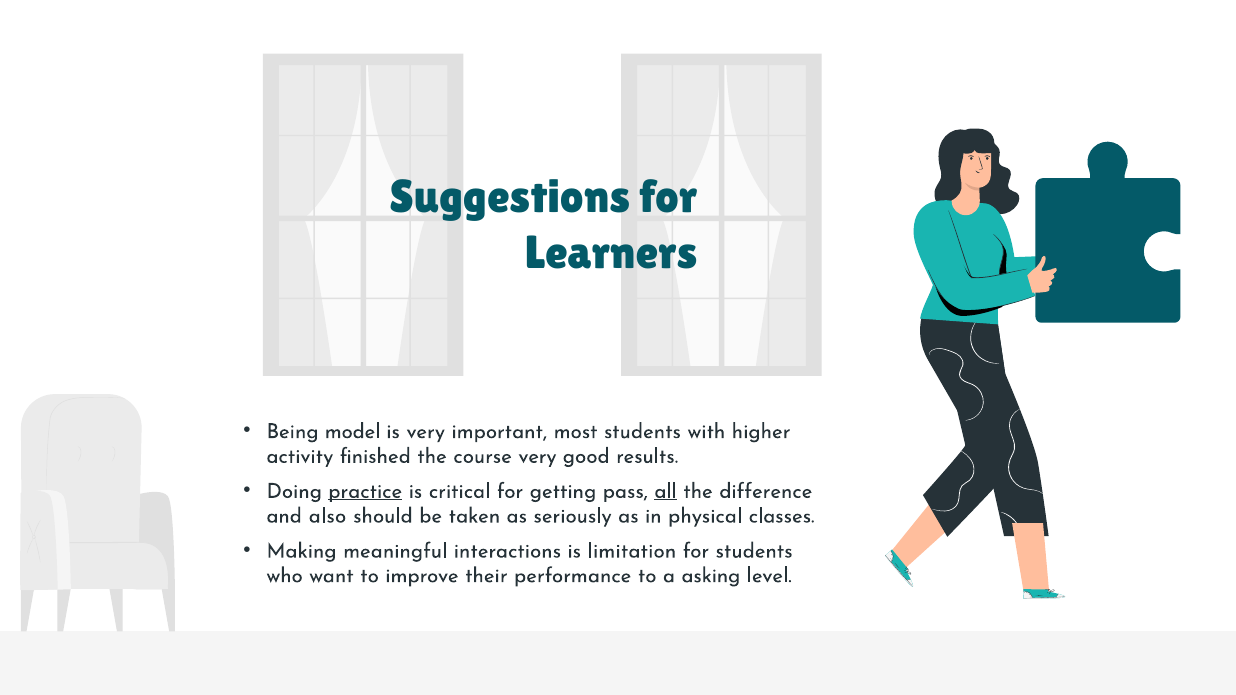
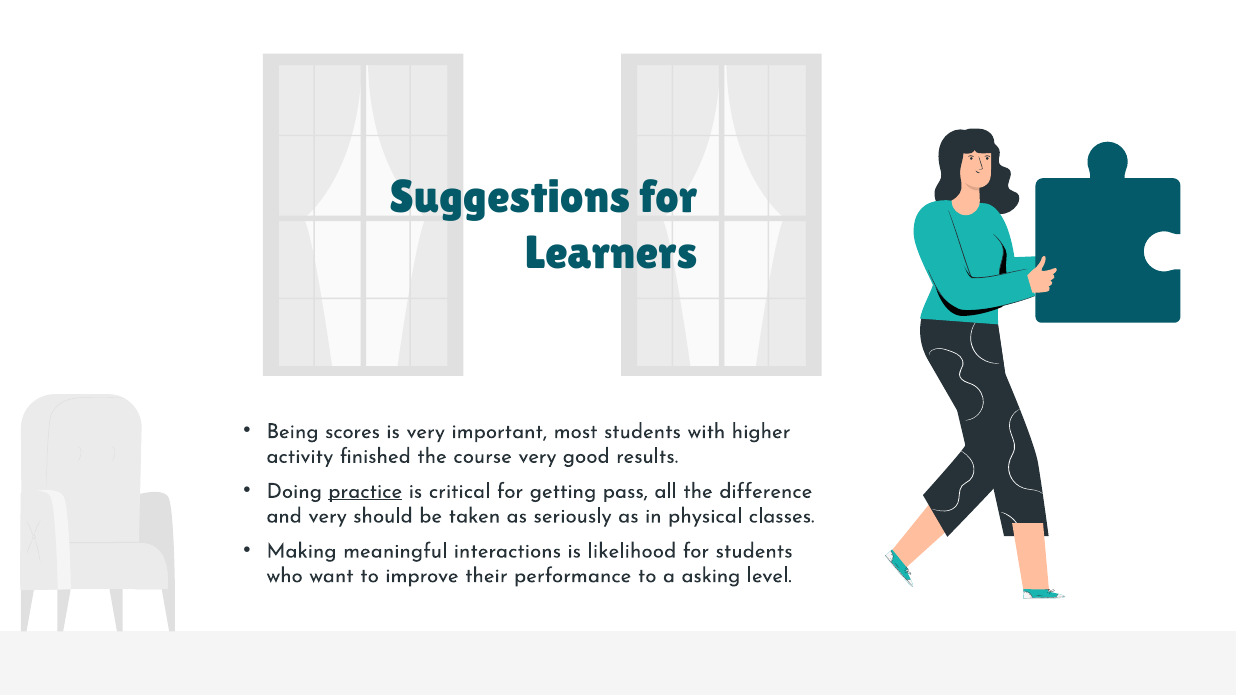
model: model -> scores (352, 431)
all underline: present -> none (666, 491)
and also: also -> very (328, 516)
limitation: limitation -> likelihood (632, 551)
